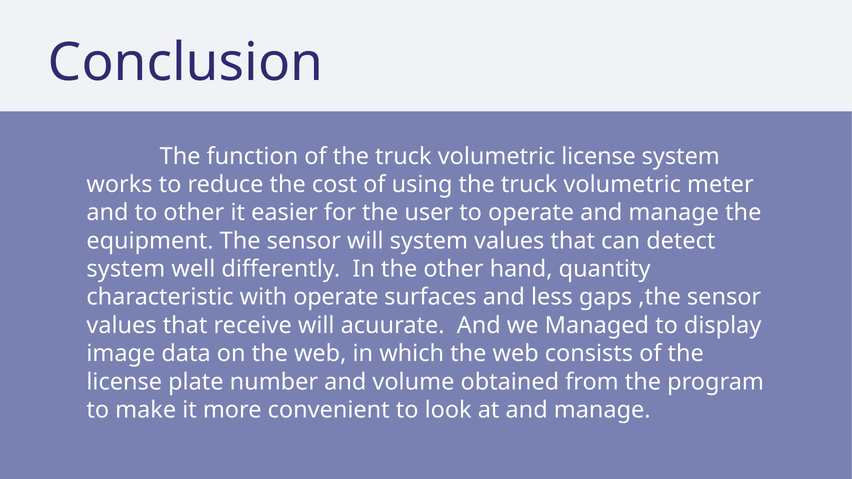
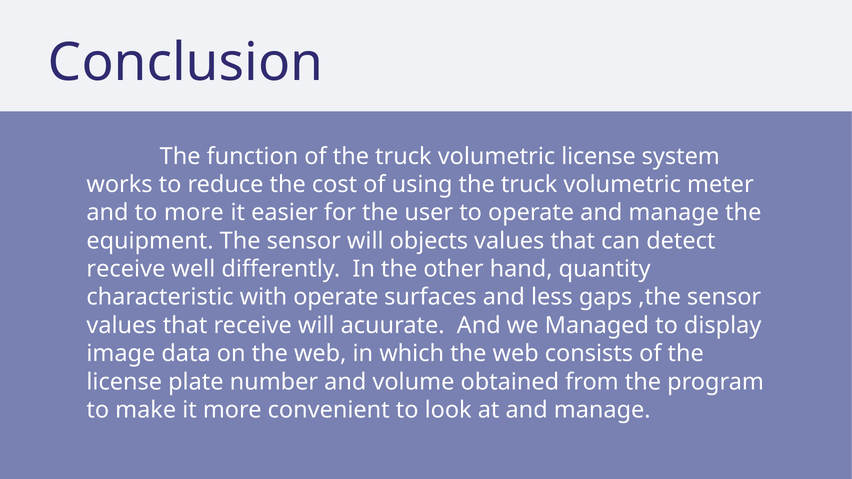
to other: other -> more (194, 213)
will system: system -> objects (429, 241)
system: system -> receive (126, 269)
